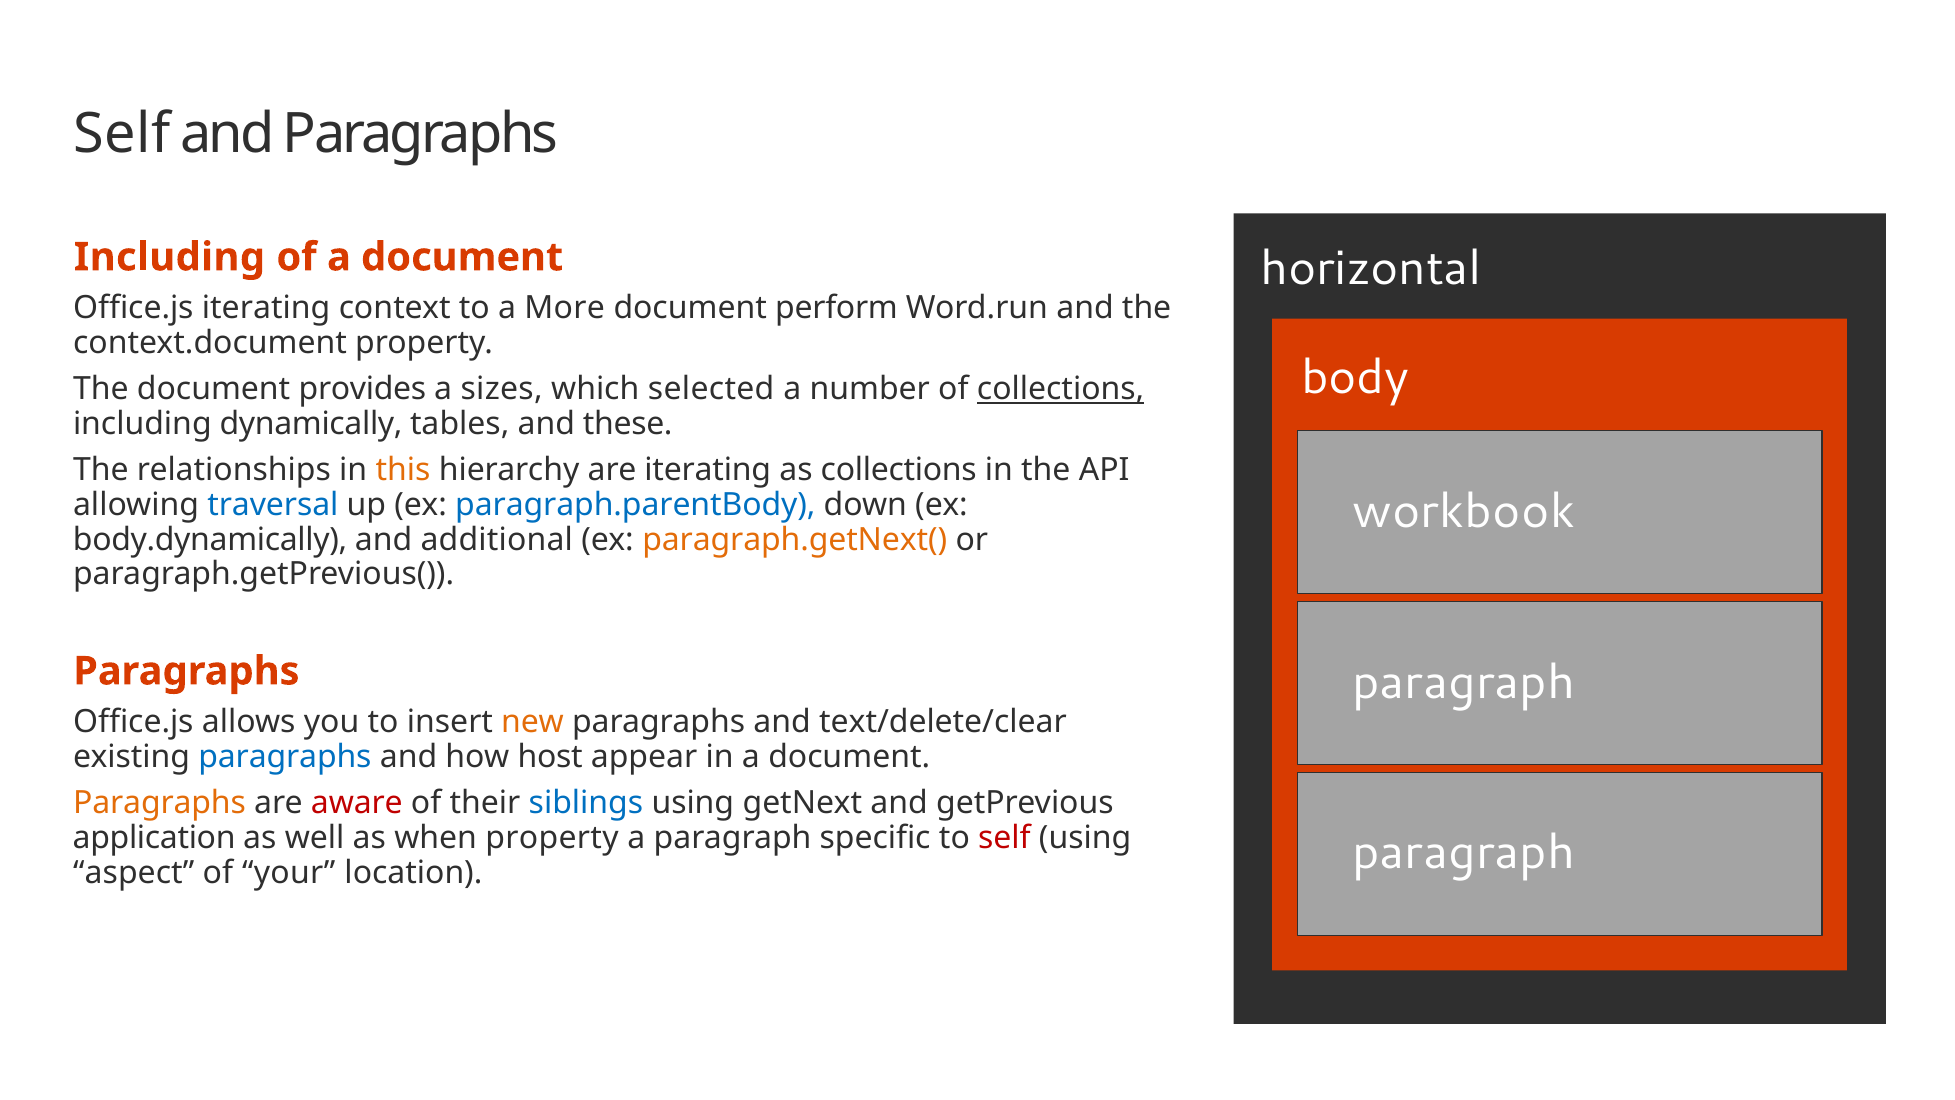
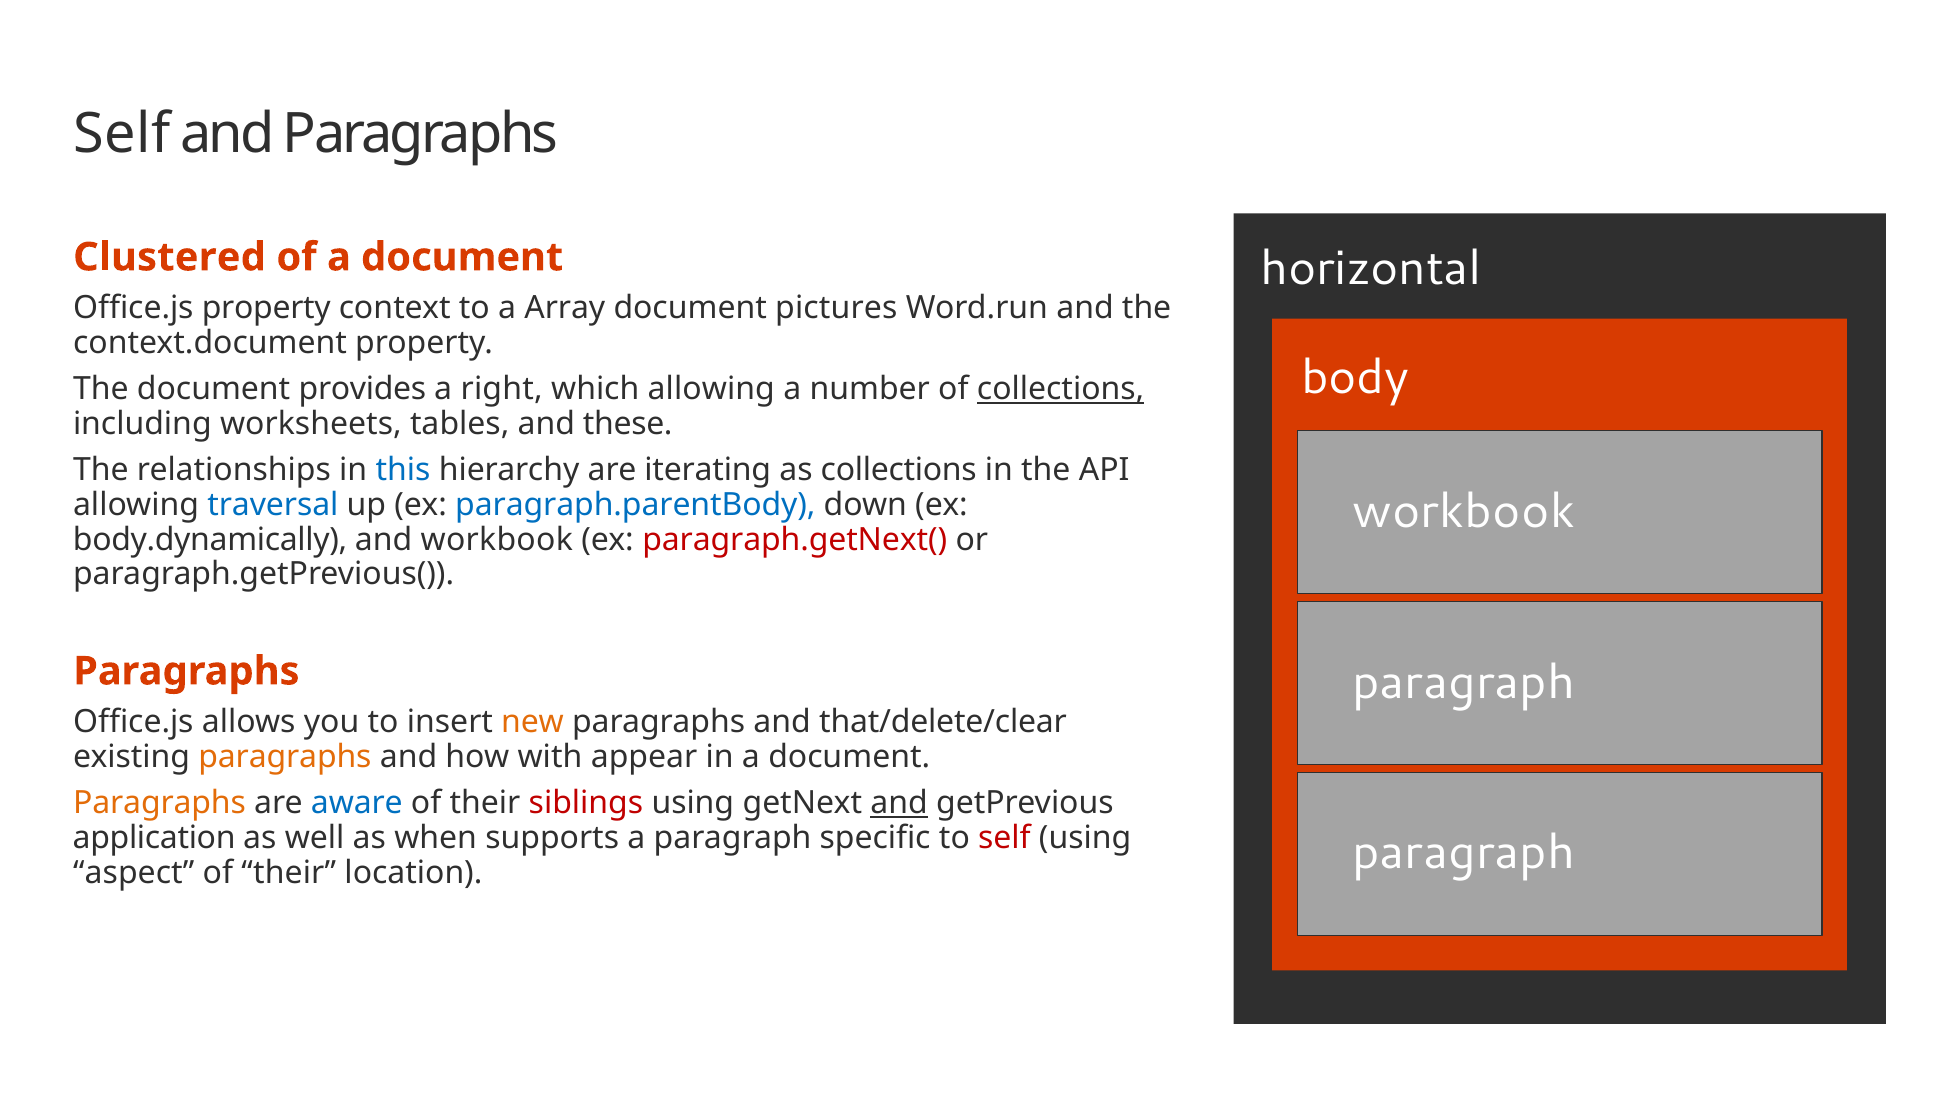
Including: Including -> Clustered (170, 257)
Office.js iterating: iterating -> property (266, 308)
More: More -> Array (565, 308)
perform: perform -> pictures (836, 308)
sizes: sizes -> right (502, 389)
which selected: selected -> allowing (711, 389)
dynamically: dynamically -> worksheets (311, 424)
this colour: orange -> blue (403, 470)
and additional: additional -> workbook (497, 539)
paragraph.getNext( colour: orange -> red (795, 539)
text/delete/clear: text/delete/clear -> that/delete/clear (943, 722)
paragraphs colour: blue -> orange (285, 757)
host: host -> with (550, 757)
aware colour: red -> blue (357, 803)
siblings colour: blue -> red (586, 803)
and underline: none -> present (899, 803)
when property: property -> supports (552, 838)
your: your -> their (289, 872)
